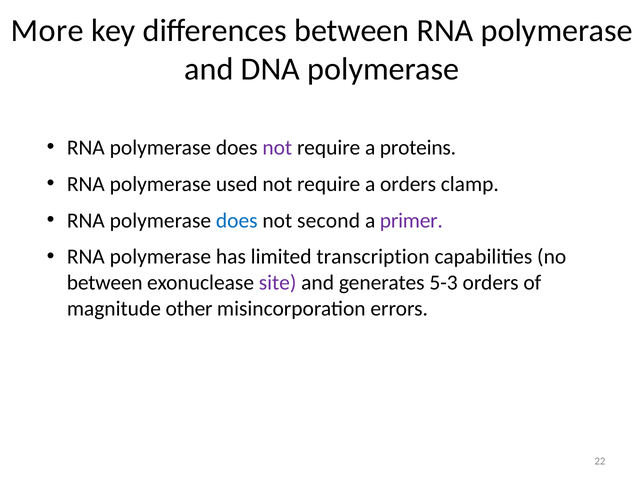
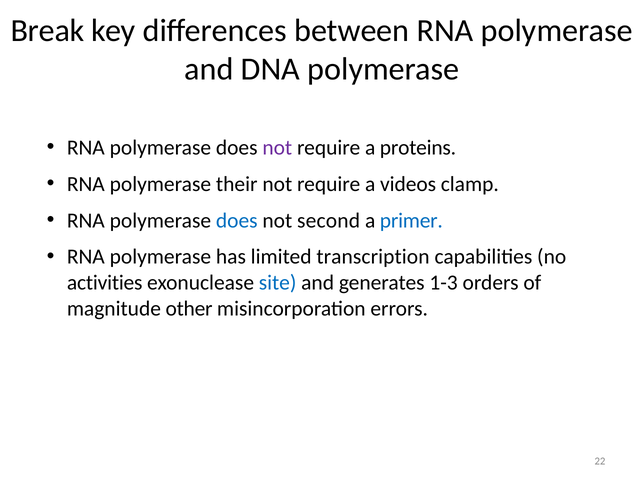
More: More -> Break (48, 30)
used: used -> their (237, 184)
a orders: orders -> videos (408, 184)
primer colour: purple -> blue (411, 220)
between: between -> activities (105, 283)
site colour: purple -> blue (278, 283)
5-3: 5-3 -> 1-3 (444, 283)
